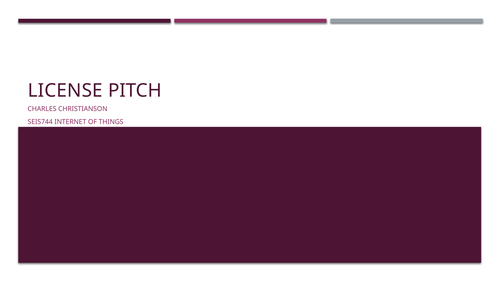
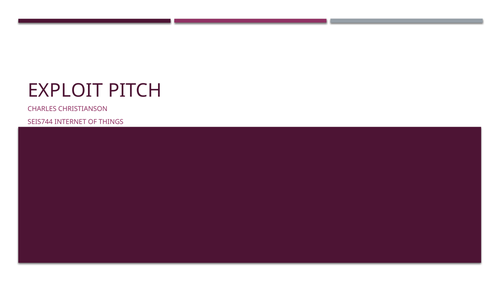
LICENSE: LICENSE -> EXPLOIT (65, 91)
